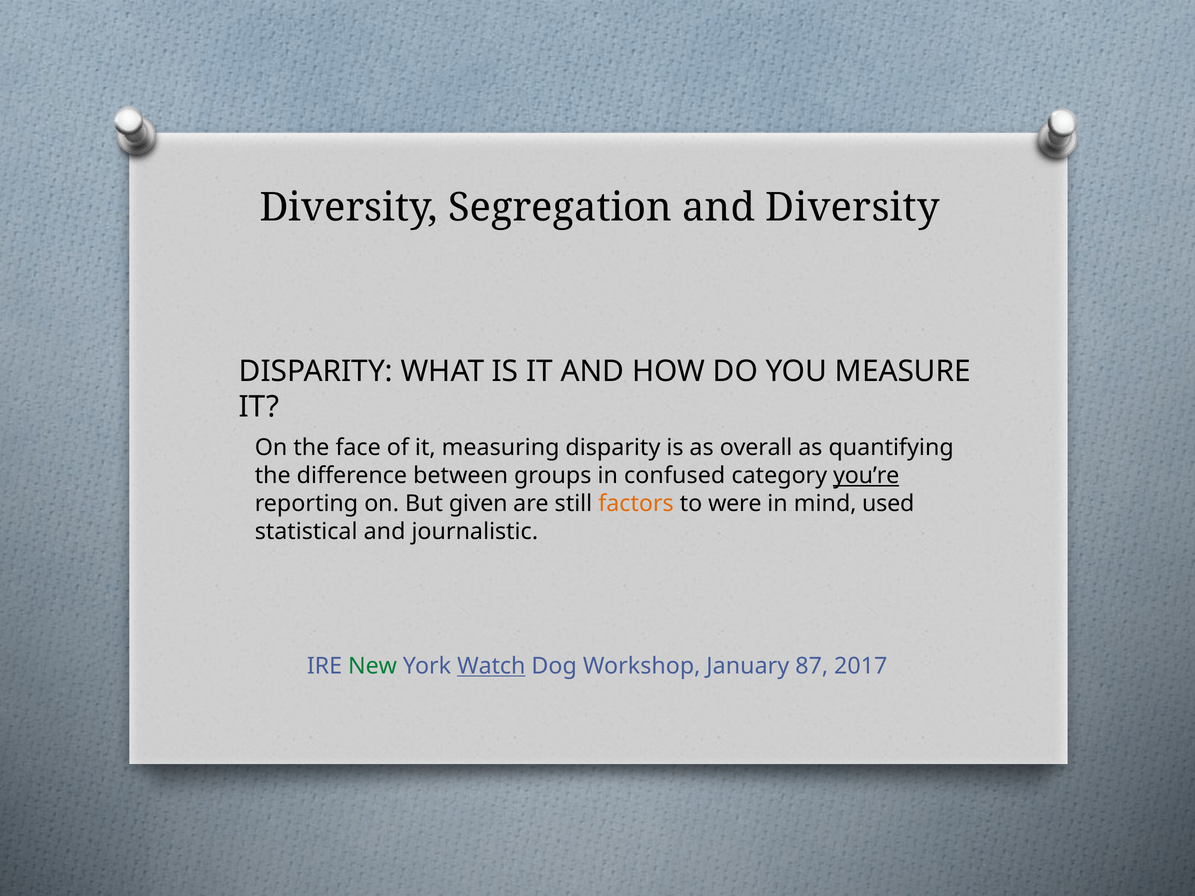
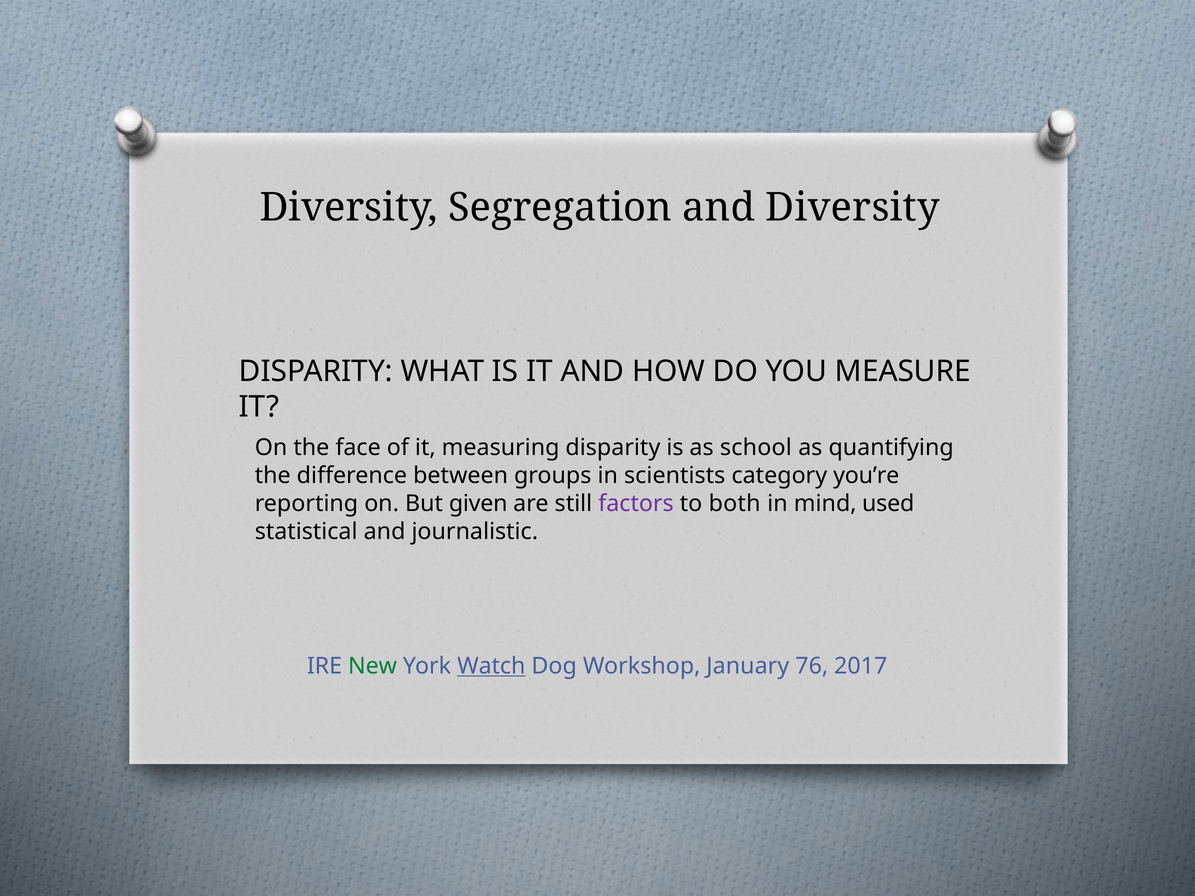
overall: overall -> school (756, 448)
confused: confused -> scientists (675, 476)
you’re underline: present -> none (866, 476)
factors colour: orange -> purple (636, 504)
were: were -> both (735, 504)
87: 87 -> 76 (812, 666)
